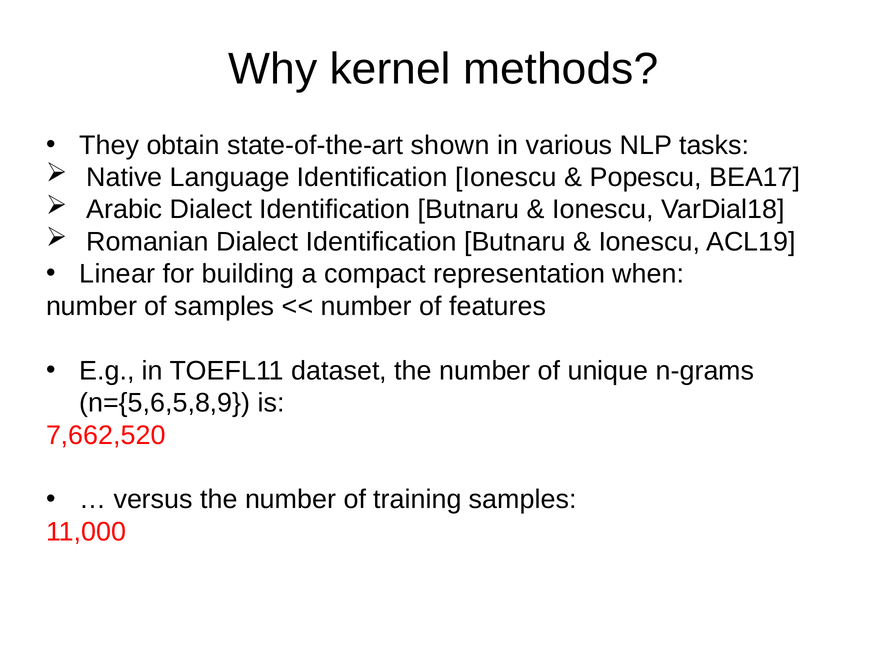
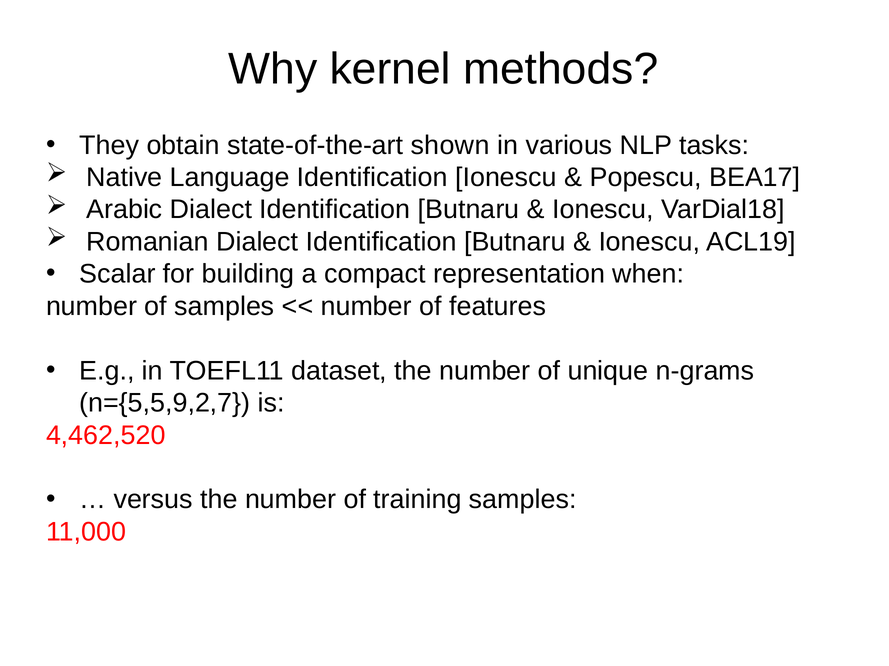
Linear: Linear -> Scalar (117, 274)
n={5,6,5,8,9: n={5,6,5,8,9 -> n={5,5,9,2,7 (165, 403)
7,662,520: 7,662,520 -> 4,462,520 (106, 436)
